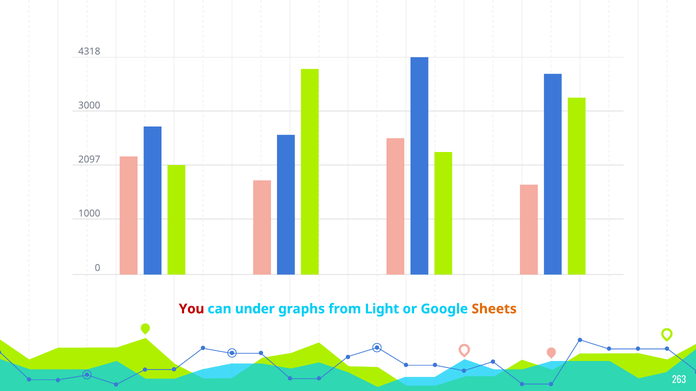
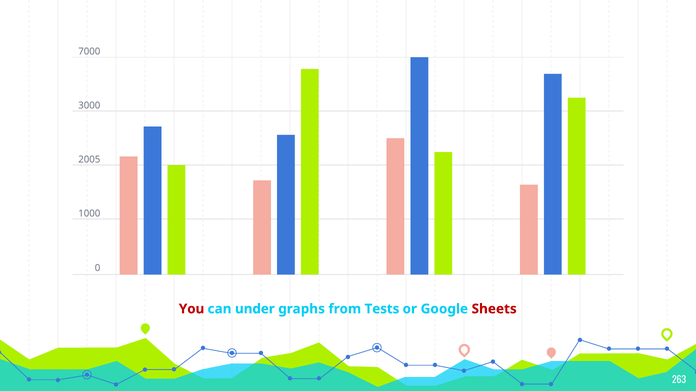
4318: 4318 -> 7000 (89, 52)
2097: 2097 -> 2005 (89, 160)
Light: Light -> Tests (382, 309)
Sheets colour: orange -> red (494, 309)
